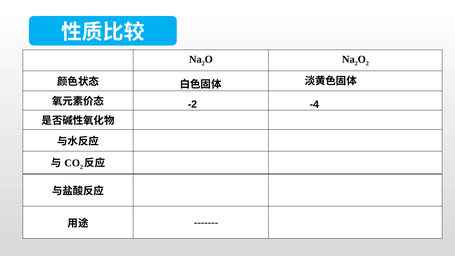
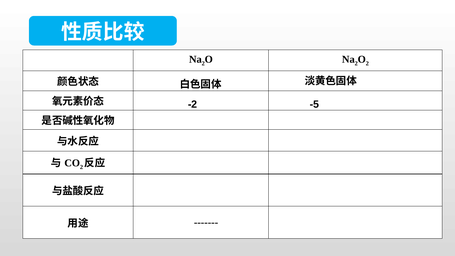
-4: -4 -> -5 (314, 104)
